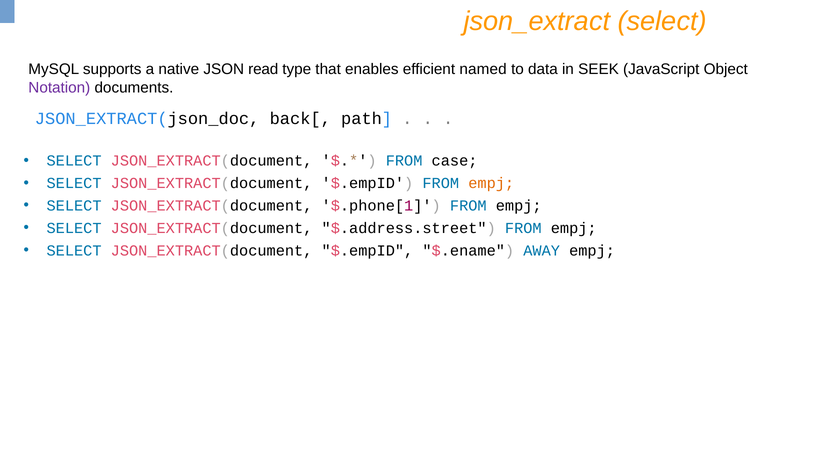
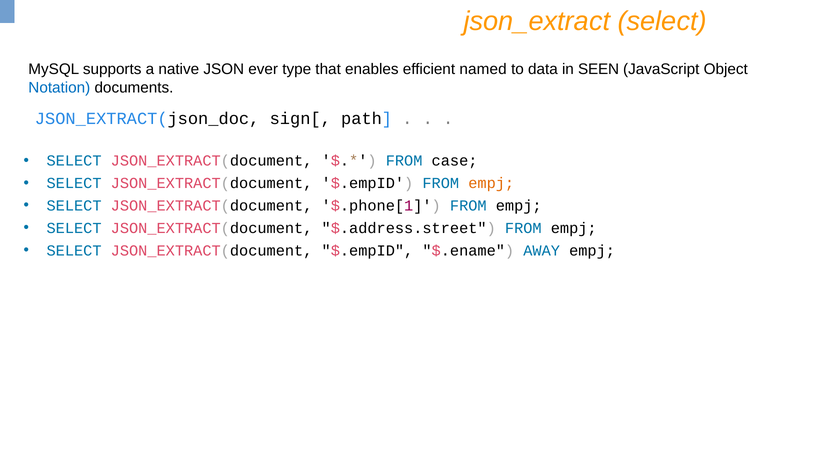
read: read -> ever (263, 69)
SEEK: SEEK -> SEEN (599, 69)
Notation colour: purple -> blue (59, 88)
back[: back[ -> sign[ (300, 118)
